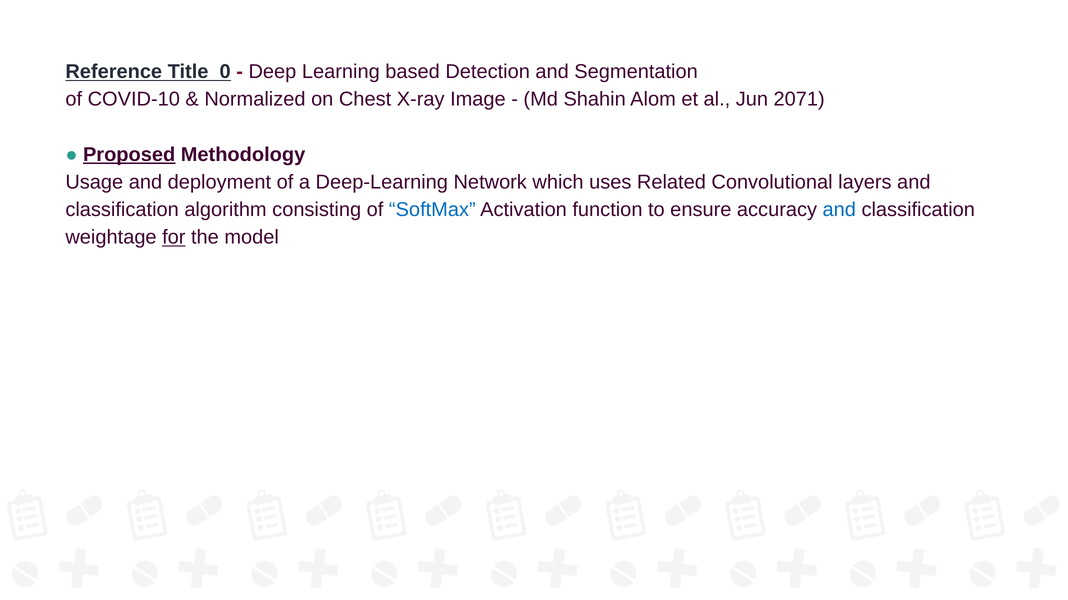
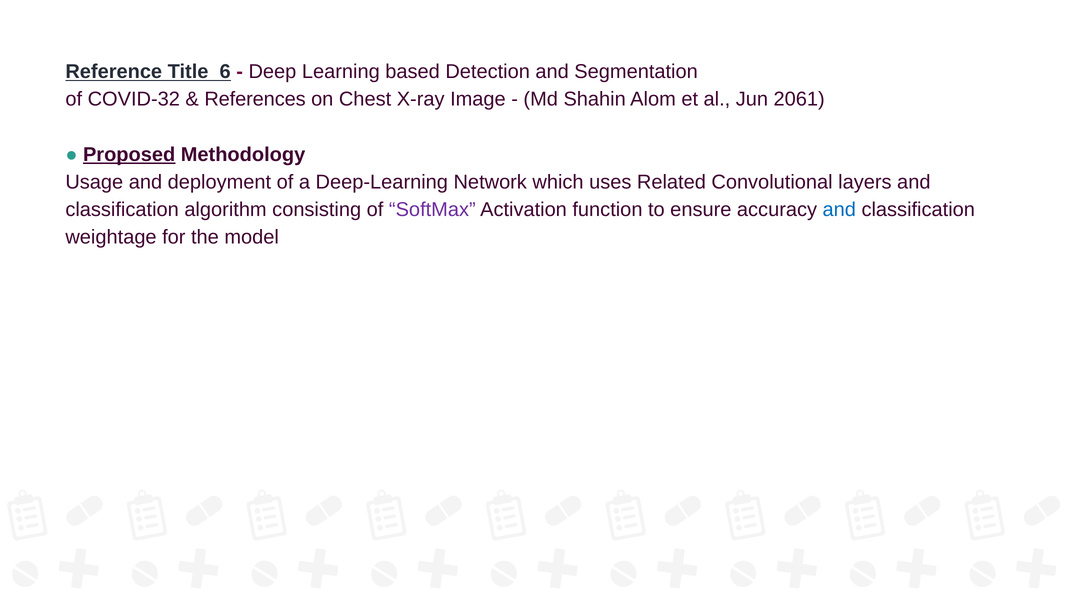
0: 0 -> 6 (225, 72)
COVID-10: COVID-10 -> COVID-32 (134, 100)
Normalized: Normalized -> References (255, 100)
2071: 2071 -> 2061 (799, 100)
SoftMax colour: blue -> purple (432, 210)
for underline: present -> none (174, 238)
